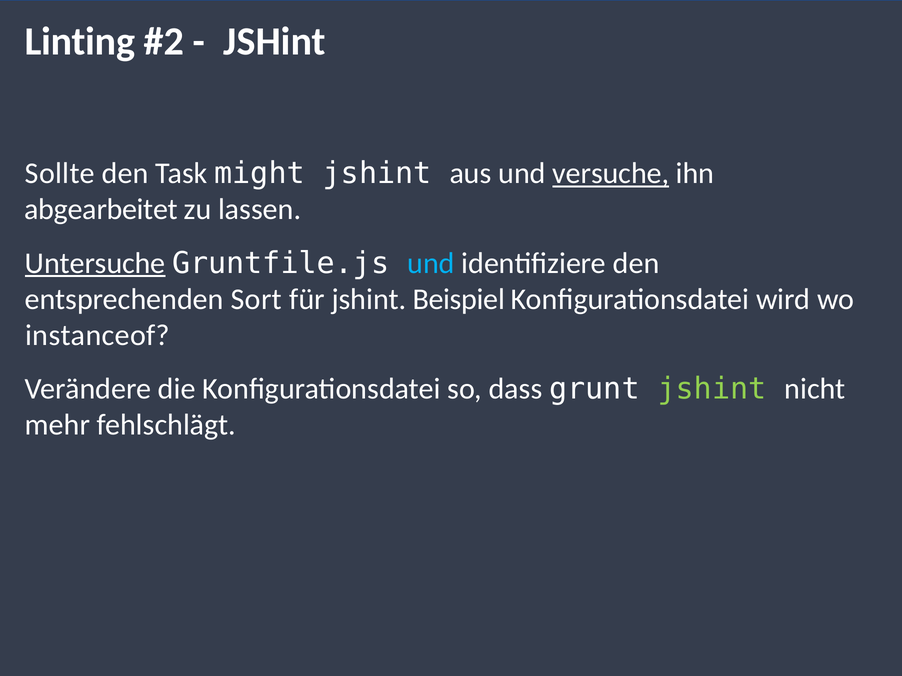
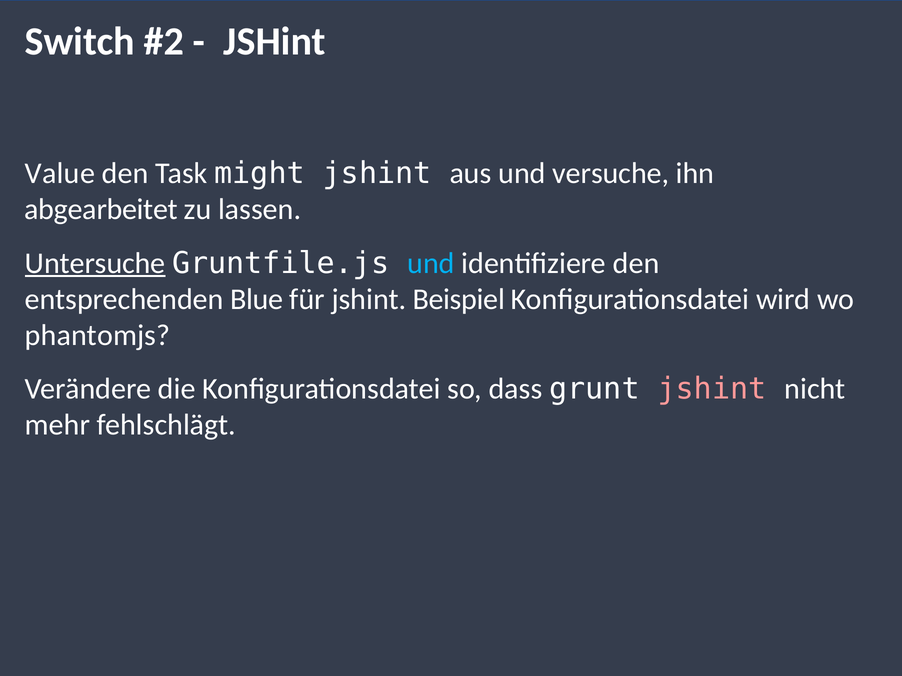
Linting: Linting -> Switch (80, 42)
Sollte: Sollte -> Value (60, 174)
versuche underline: present -> none (611, 174)
Sort: Sort -> Blue (257, 299)
instanceof: instanceof -> phantomjs (98, 335)
jshint colour: light green -> pink (712, 389)
